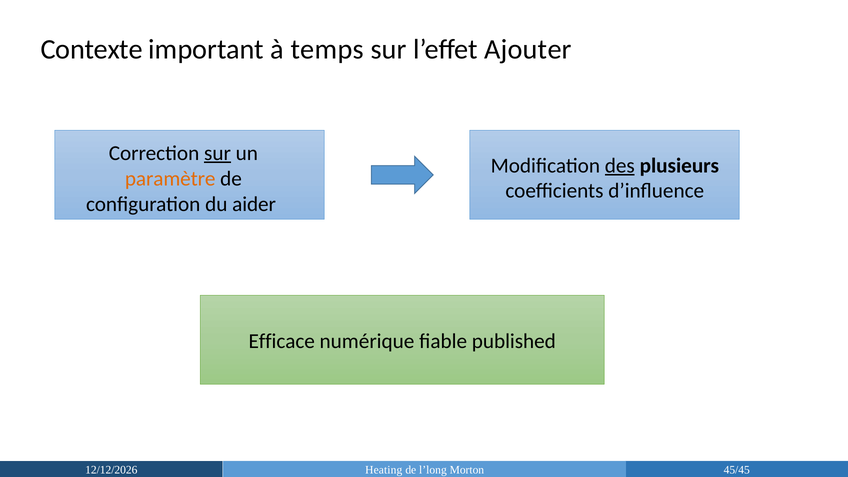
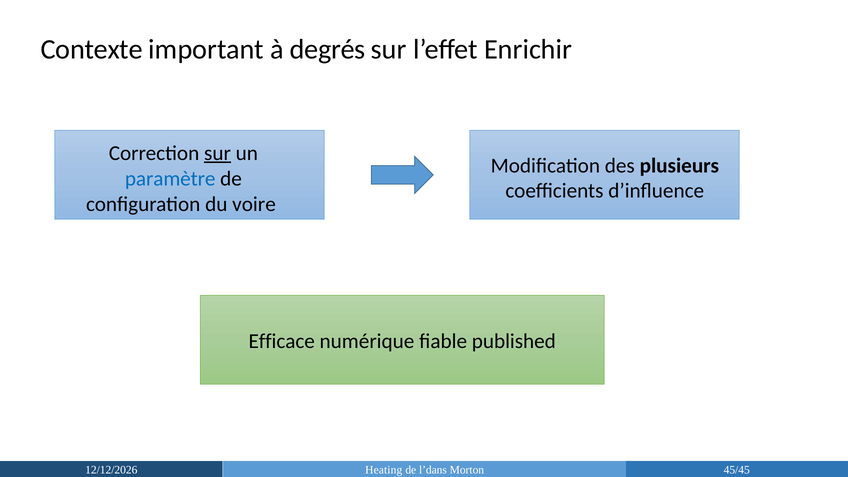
temps: temps -> degrés (328, 49)
Ajouter: Ajouter -> Enrichir (528, 49)
des underline: present -> none (620, 166)
paramètre colour: orange -> blue (170, 179)
aider: aider -> voire (254, 204)
l’long: l’long -> l’dans (433, 470)
